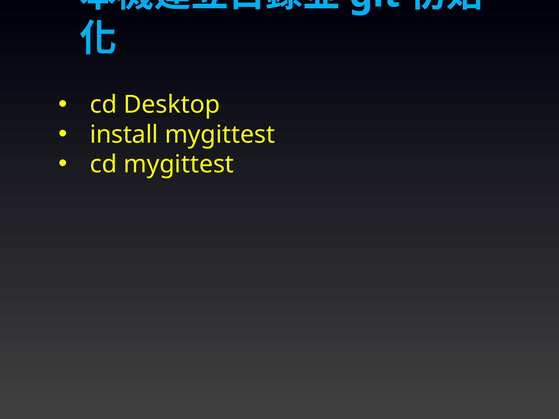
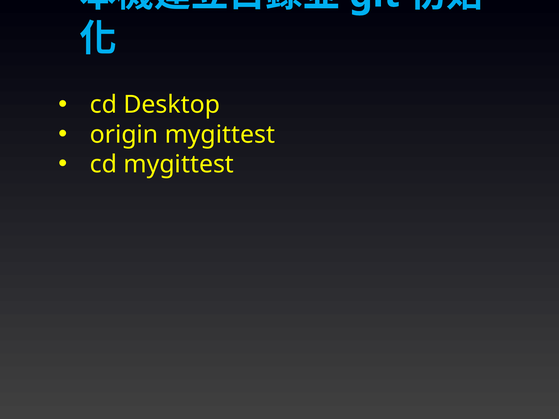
install: install -> origin (124, 135)
